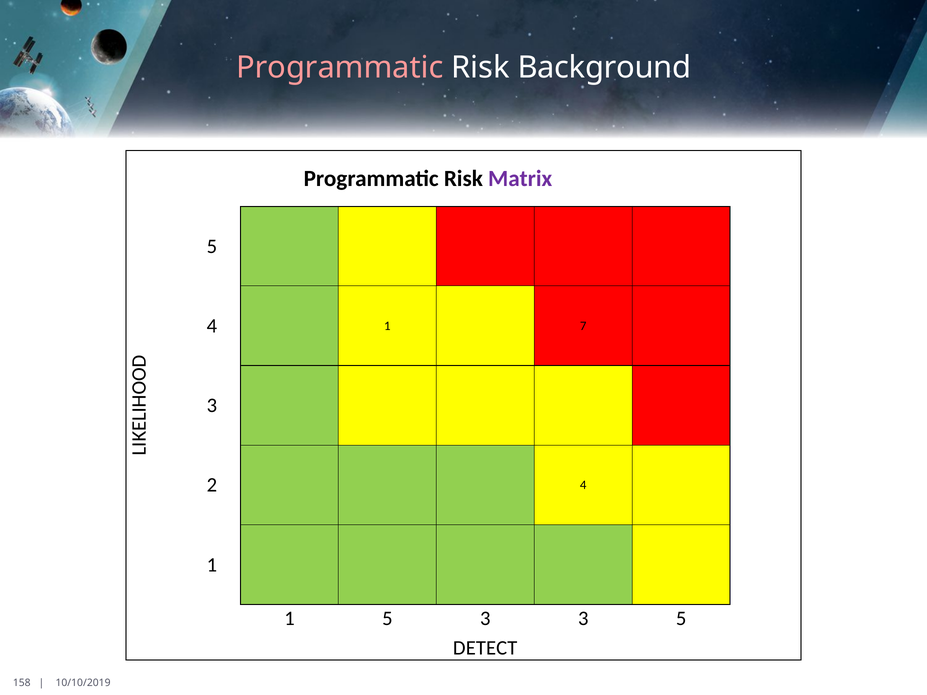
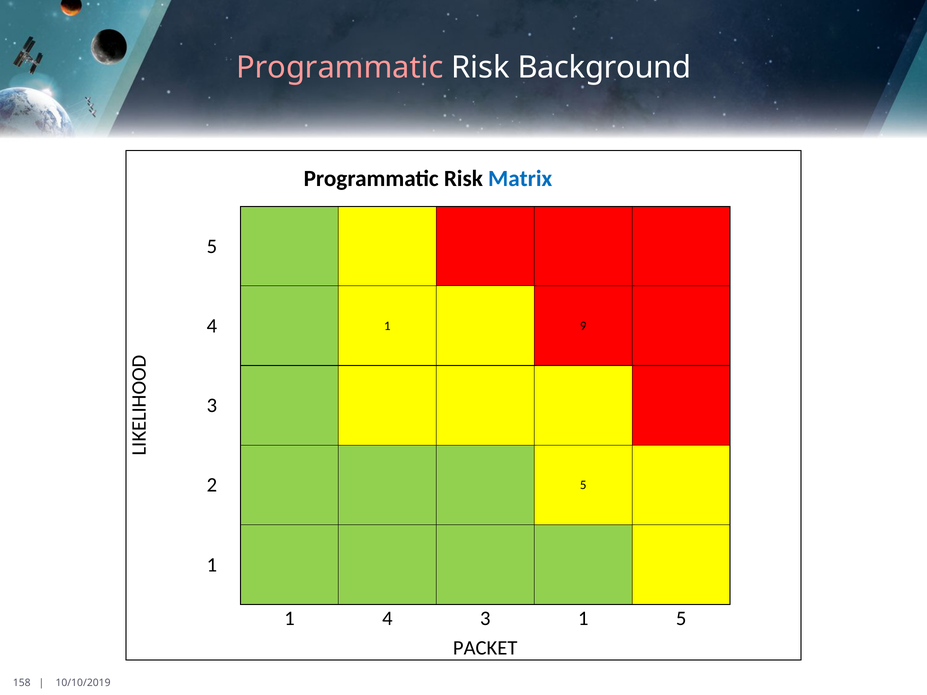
Matrix colour: purple -> blue (520, 179)
7: 7 -> 9 (583, 326)
2 4: 4 -> 5 (583, 485)
1 5: 5 -> 4 (387, 619)
3 3: 3 -> 1 (583, 619)
DETECT: DETECT -> PACKET (485, 648)
